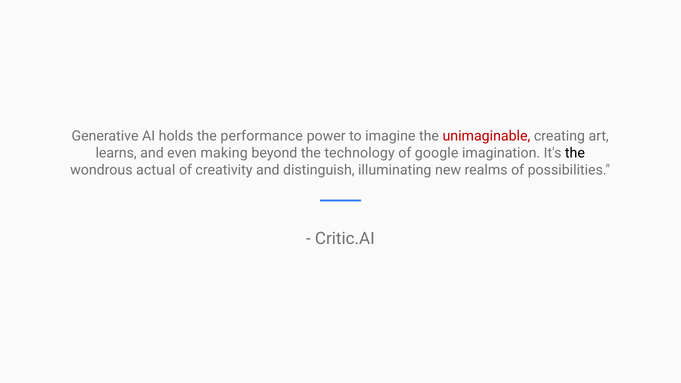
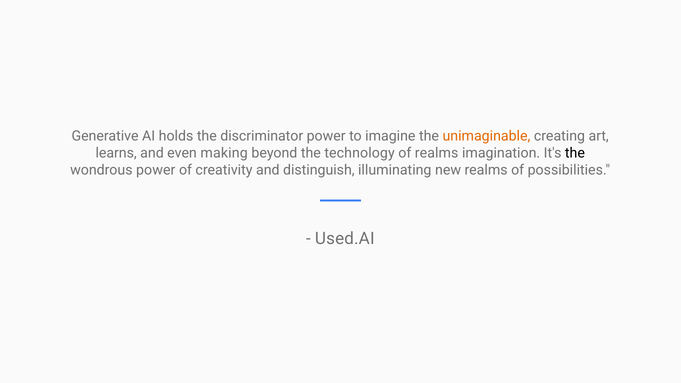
performance: performance -> discriminator (262, 136)
unimaginable colour: red -> orange (486, 136)
of google: google -> realms (437, 153)
wondrous actual: actual -> power (156, 170)
Critic.AI: Critic.AI -> Used.AI (345, 239)
